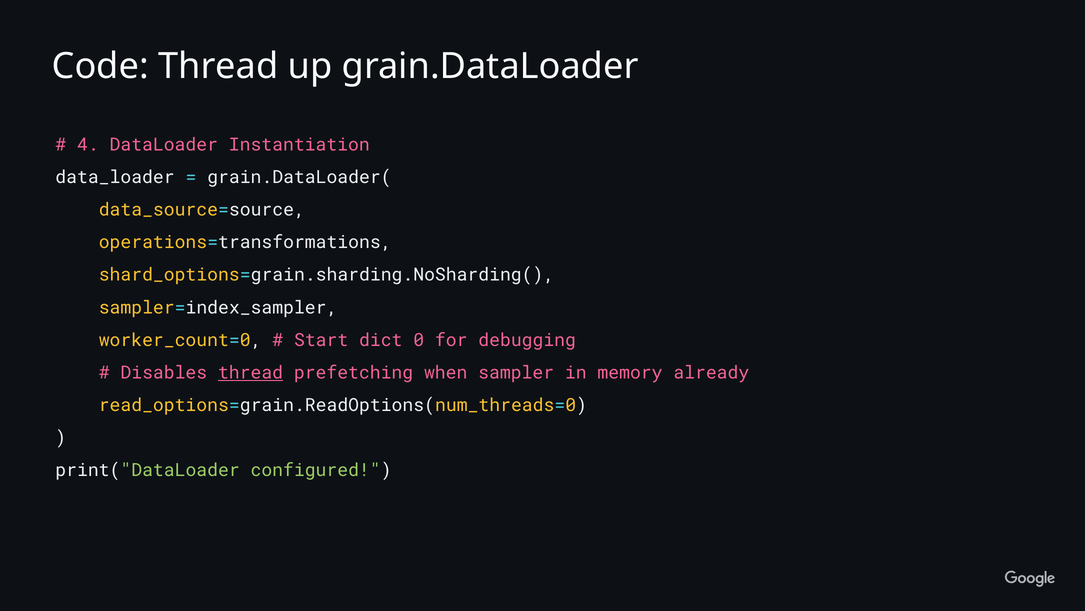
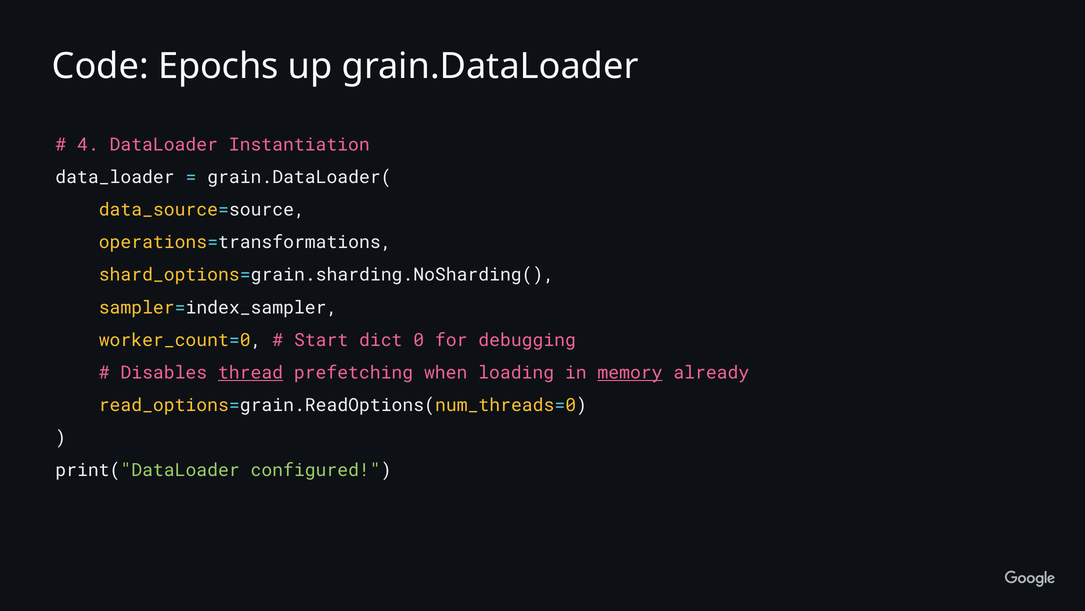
Code Thread: Thread -> Epochs (218, 66)
sampler: sampler -> loading (516, 372)
memory underline: none -> present (630, 372)
